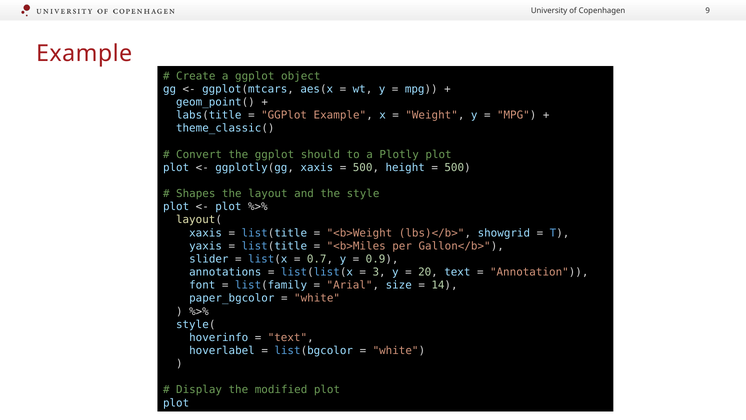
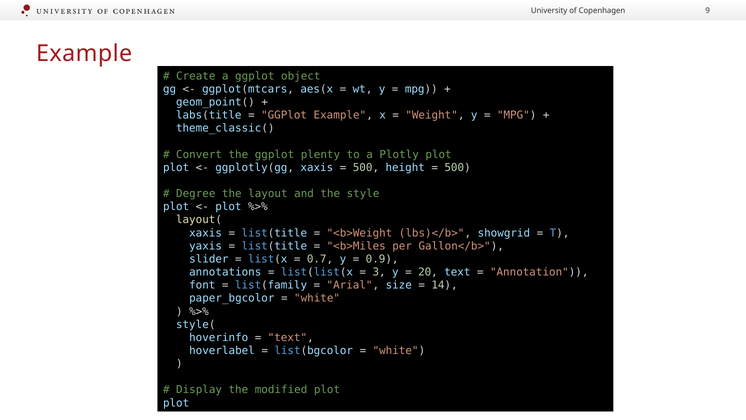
should: should -> plenty (320, 154)
Shapes: Shapes -> Degree (196, 194)
